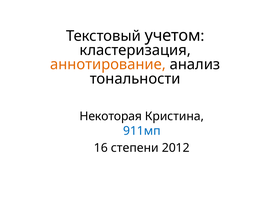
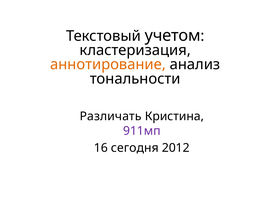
Некоторая: Некоторая -> Различать (111, 116)
911мп colour: blue -> purple (142, 131)
степени: степени -> сегодня (135, 148)
